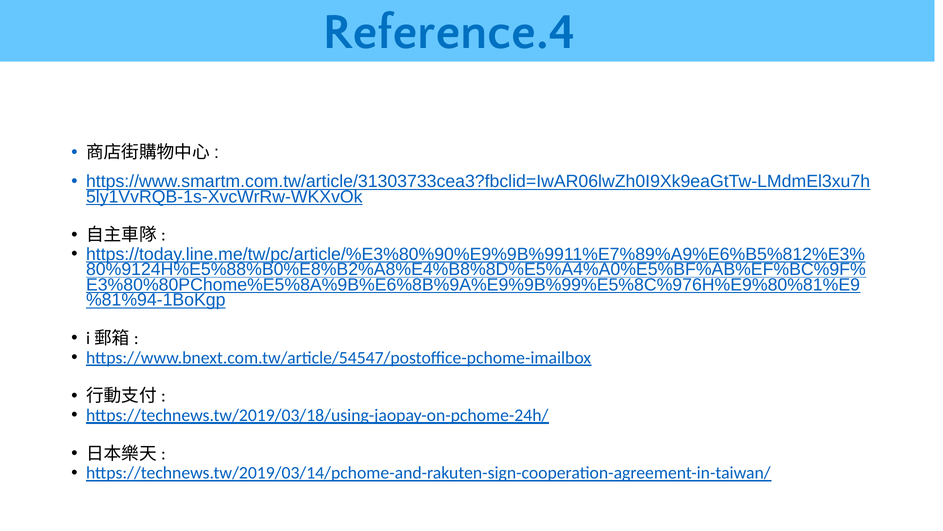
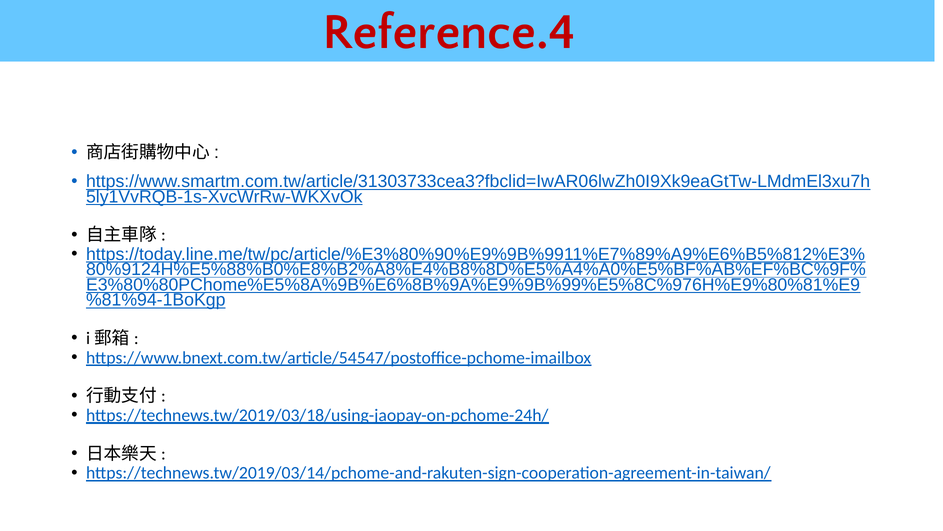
Reference.4 colour: blue -> red (449, 32)
